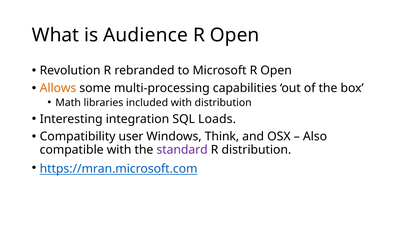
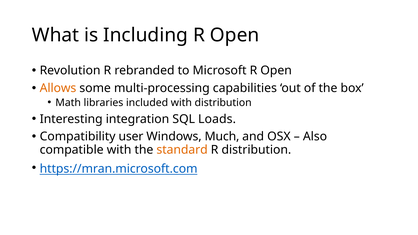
Audience: Audience -> Including (146, 35)
Think: Think -> Much (222, 137)
standard colour: purple -> orange (182, 150)
